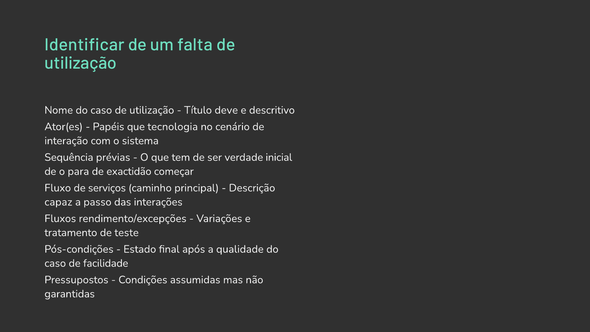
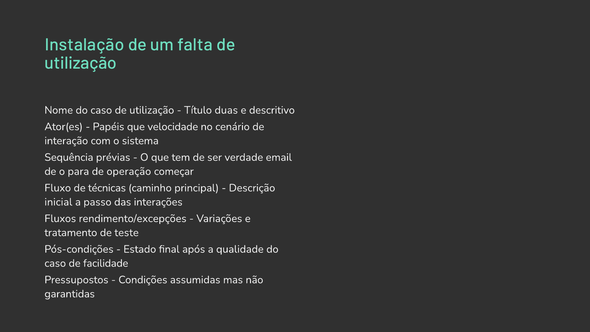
Identificar: Identificar -> Instalação (85, 45)
deve: deve -> duas (226, 110)
tecnologia: tecnologia -> velocidade (173, 127)
inicial: inicial -> email (279, 157)
exactidão: exactidão -> operação (129, 171)
serviços: serviços -> técnicas (107, 188)
capaz: capaz -> inicial (58, 202)
